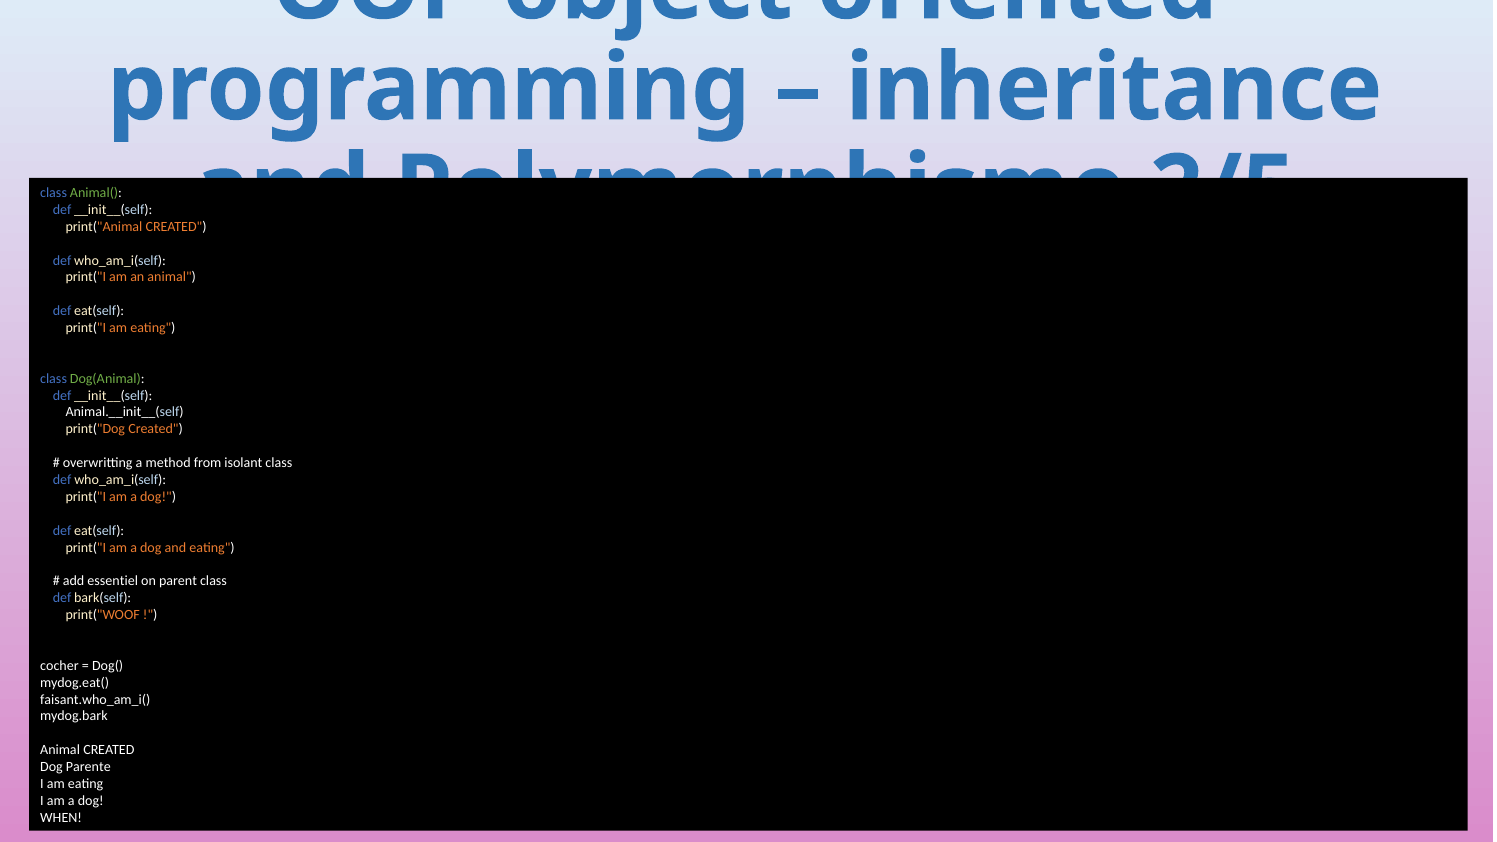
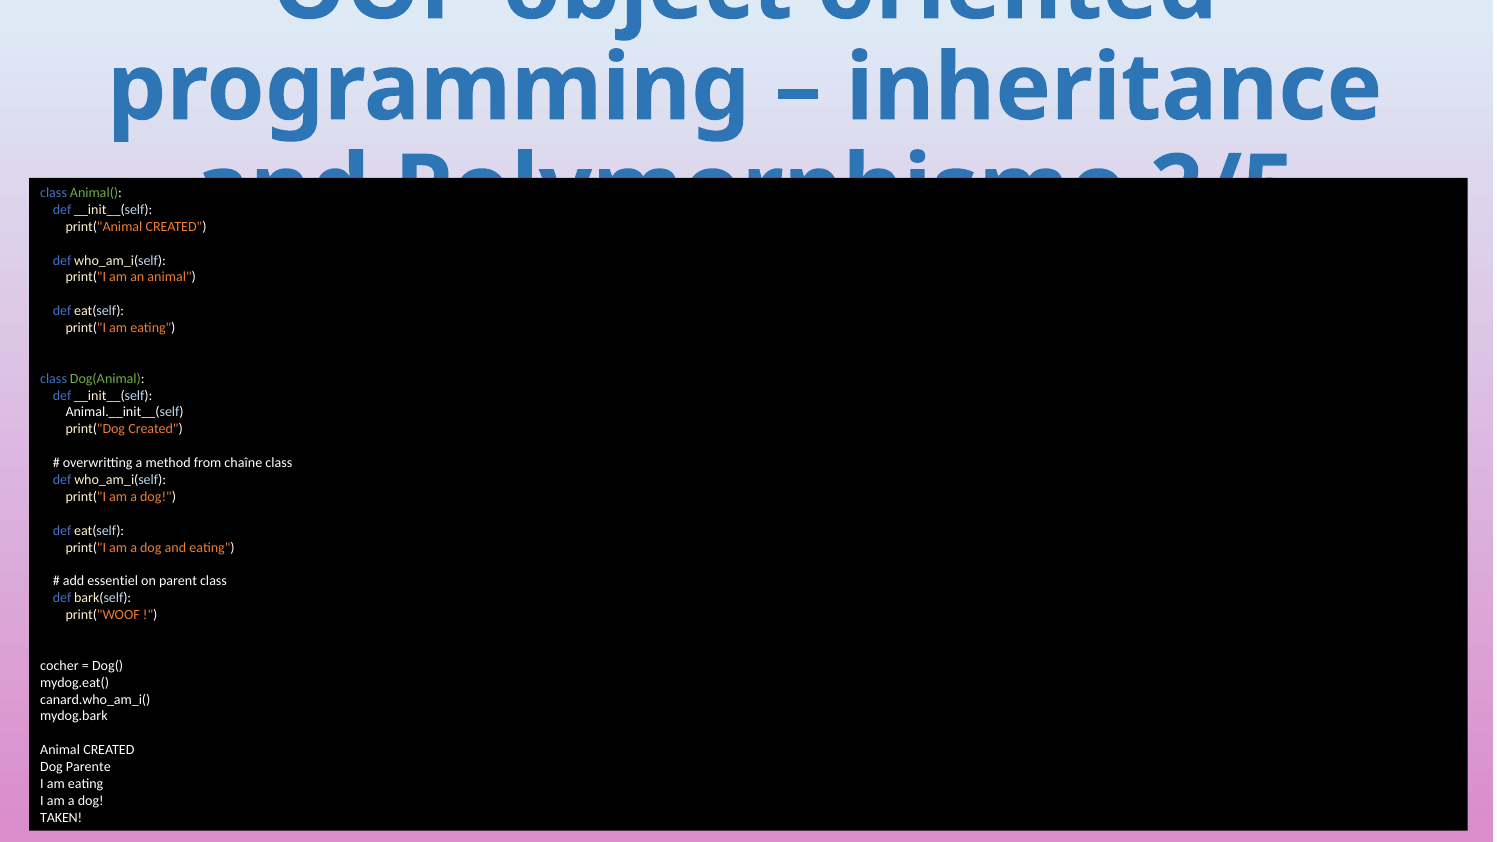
isolant: isolant -> chaîne (243, 463)
faisant.who_am_i(: faisant.who_am_i( -> canard.who_am_i( (95, 699)
WHEN: WHEN -> TAKEN (61, 818)
